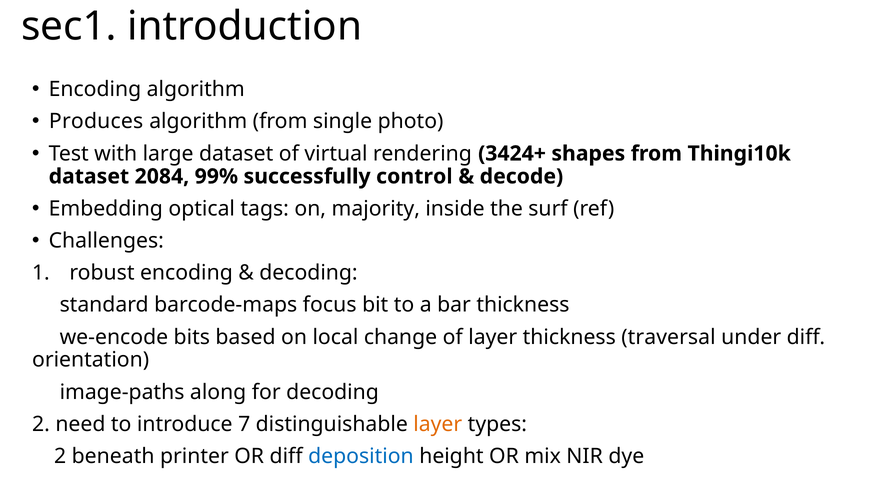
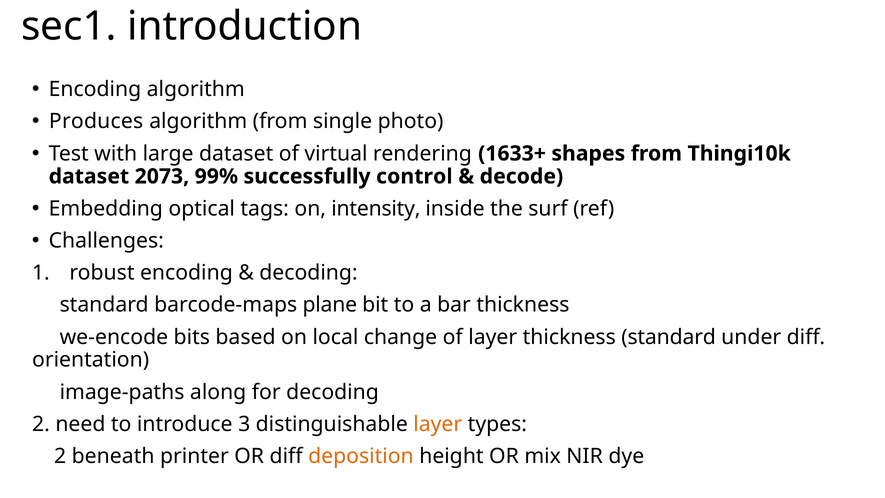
3424+: 3424+ -> 1633+ (512, 153)
2084: 2084 -> 2073 (162, 176)
majority: majority -> intensity (376, 208)
focus: focus -> plane (330, 305)
thickness traversal: traversal -> standard (669, 337)
7: 7 -> 3 (244, 424)
deposition colour: blue -> orange (361, 456)
